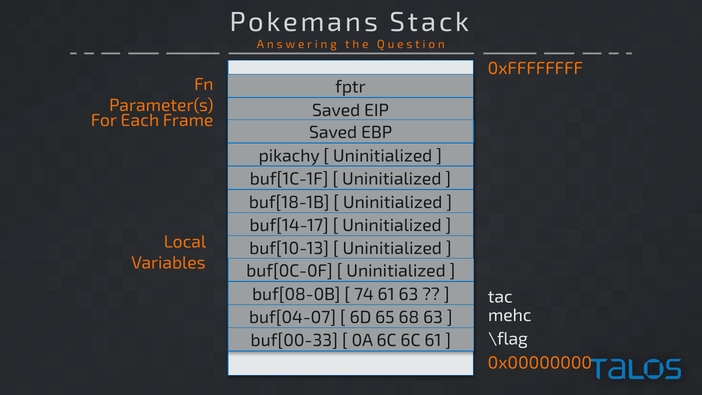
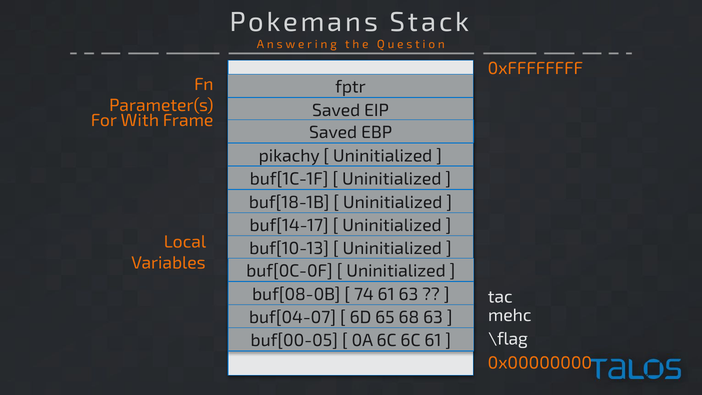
Each: Each -> With (140, 120)
buf[00-33: buf[00-33 -> buf[00-05 (294, 341)
